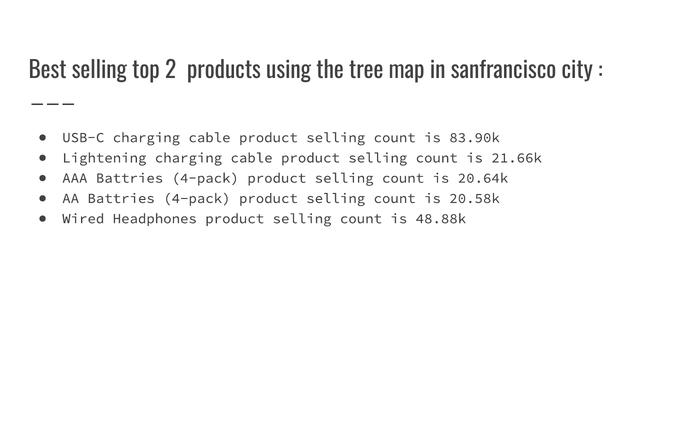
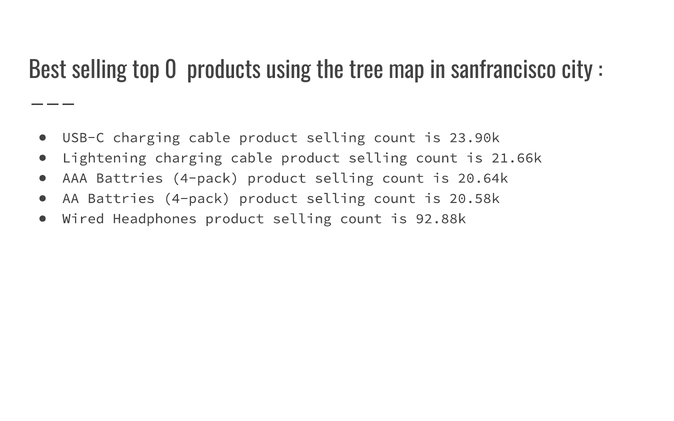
2: 2 -> 0 (171, 71)
83.90k: 83.90k -> 23.90k (475, 138)
48.88k: 48.88k -> 92.88k (441, 219)
